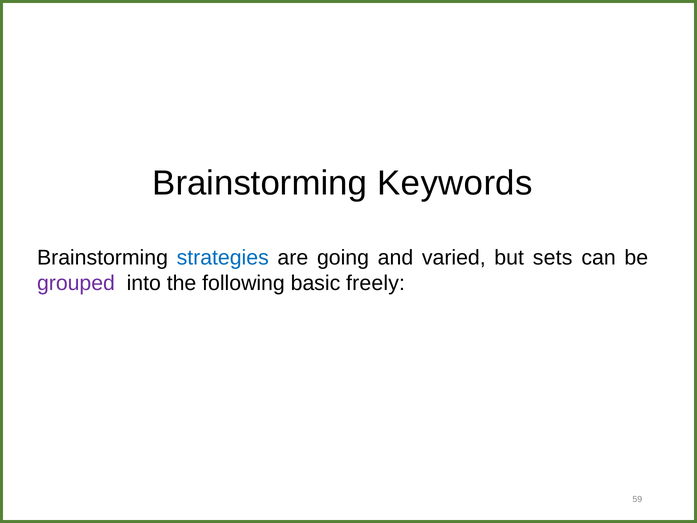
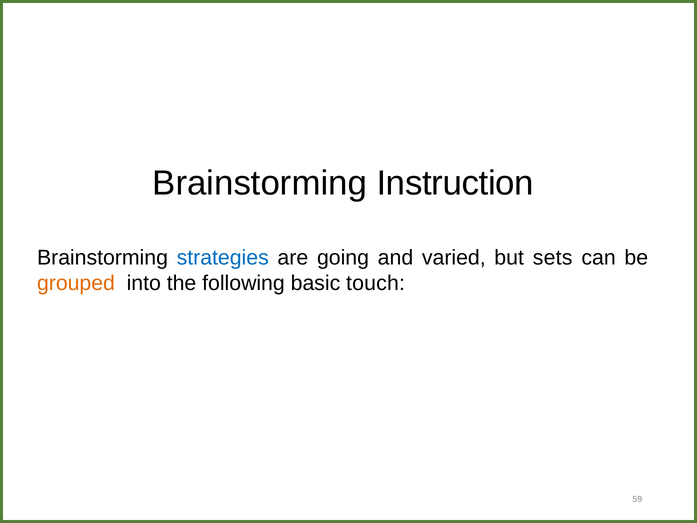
Keywords: Keywords -> Instruction (455, 183)
grouped colour: purple -> orange (76, 283)
freely: freely -> touch (376, 283)
